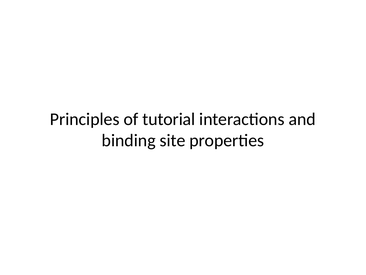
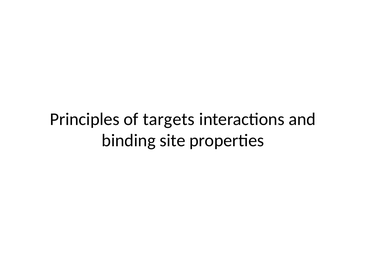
tutorial: tutorial -> targets (169, 119)
